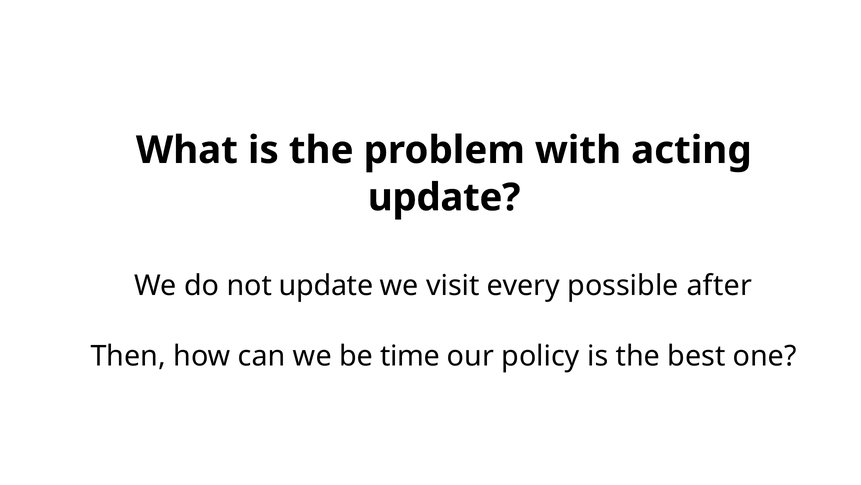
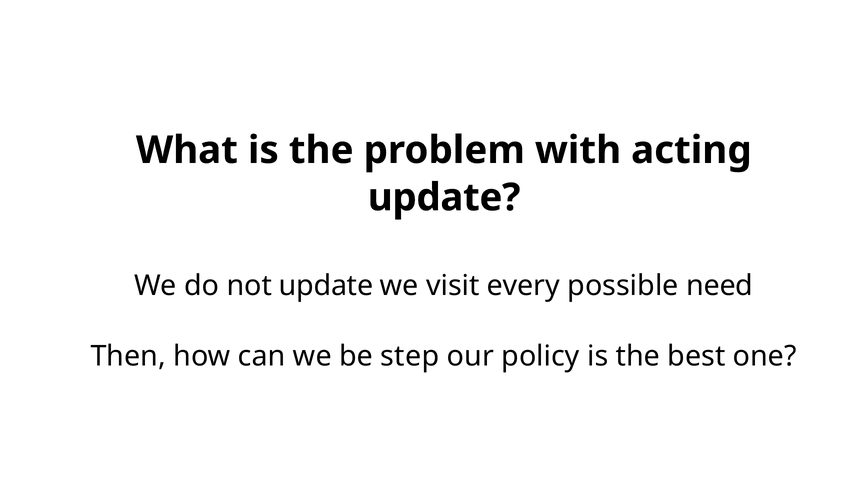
after: after -> need (720, 285)
time: time -> step (410, 356)
